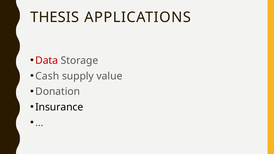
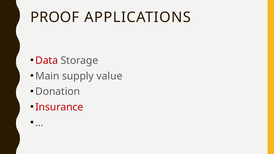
THESIS: THESIS -> PROOF (55, 17)
Cash: Cash -> Main (47, 76)
Insurance colour: black -> red (59, 107)
